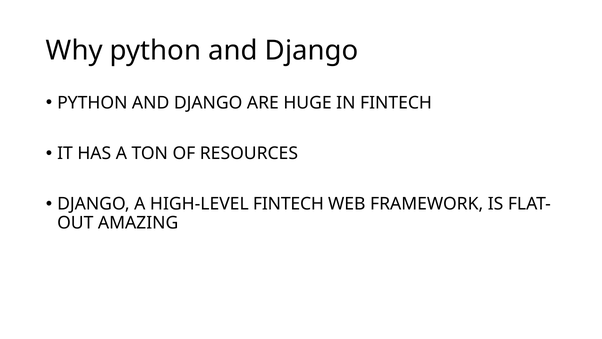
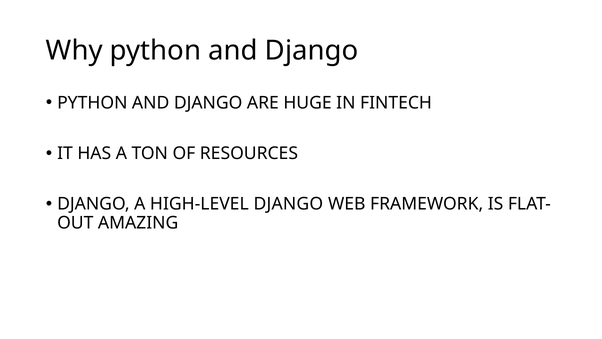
HIGH-LEVEL FINTECH: FINTECH -> DJANGO (288, 204)
